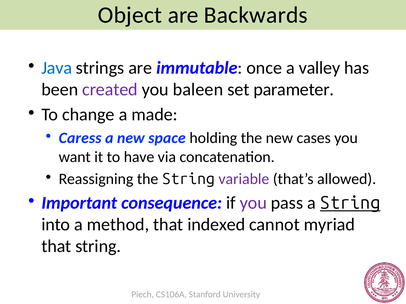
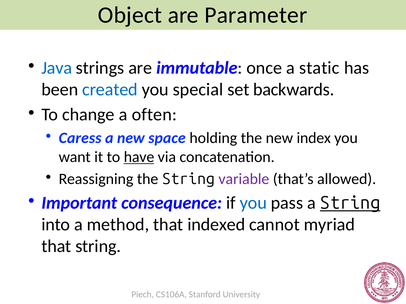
Backwards: Backwards -> Parameter (256, 15)
valley: valley -> static (319, 68)
created colour: purple -> blue (110, 90)
baleen: baleen -> special (198, 90)
parameter: parameter -> backwards (294, 90)
made: made -> often (154, 115)
cases: cases -> index (314, 138)
have underline: none -> present (139, 157)
you colour: purple -> blue (253, 203)
